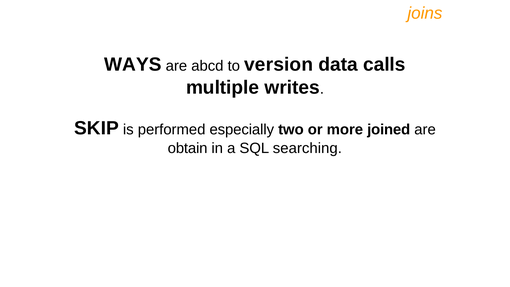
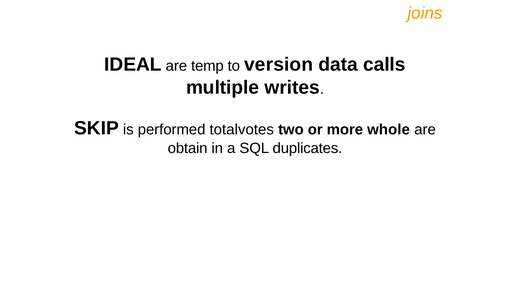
WAYS: WAYS -> IDEAL (133, 64)
abcd: abcd -> temp (207, 66)
especially: especially -> totalvotes (242, 130)
joined: joined -> whole (389, 130)
searching: searching -> duplicates (307, 148)
